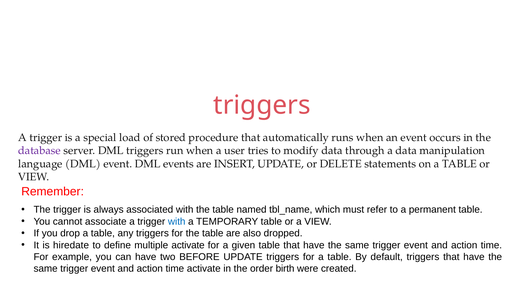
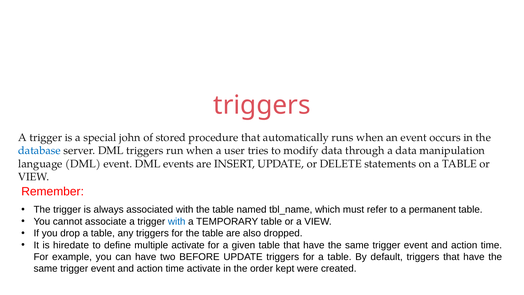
load: load -> john (130, 137)
database colour: purple -> blue (40, 151)
birth: birth -> kept (285, 269)
